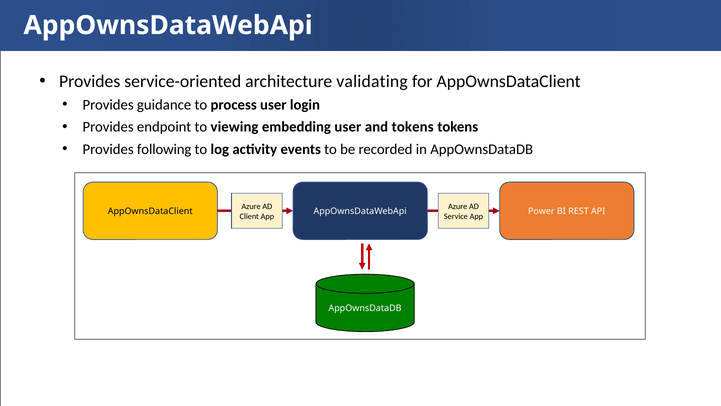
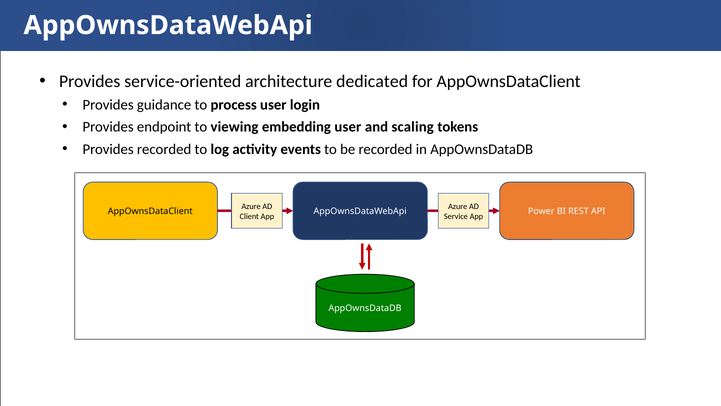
validating: validating -> dedicated (372, 81)
and tokens: tokens -> scaling (413, 127)
Provides following: following -> recorded (164, 149)
